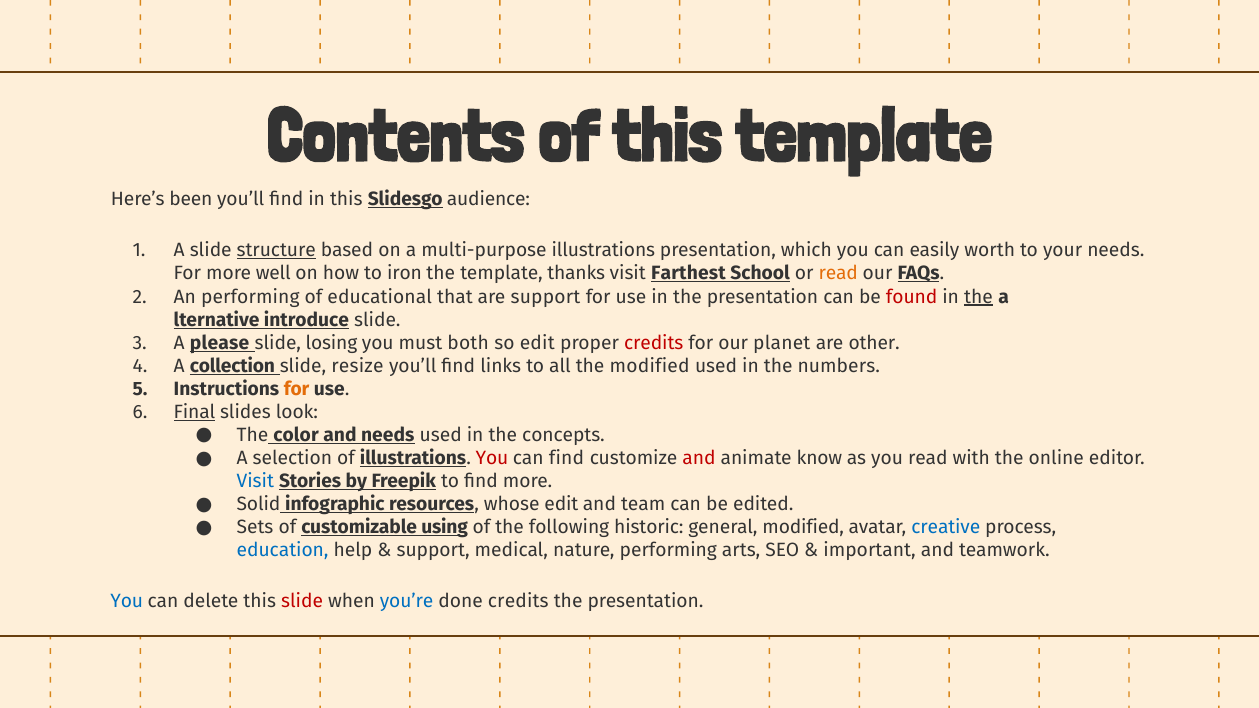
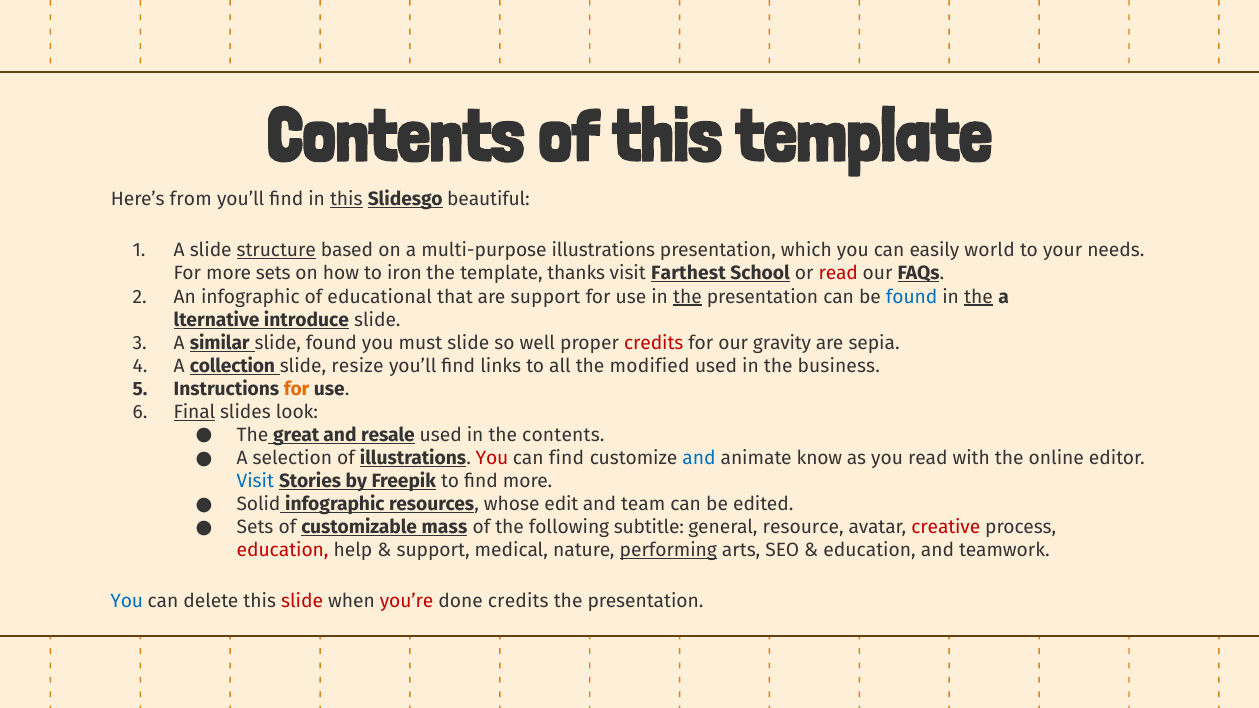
been: been -> from (191, 200)
this underline: none -> present (346, 200)
audience: audience -> beautiful (488, 200)
worth: worth -> world (990, 251)
more well: well -> sets (273, 274)
read colour: orange -> red (838, 274)
An performing: performing -> infographic (250, 297)
the underline: none -> present (687, 297)
found colour: red -> blue (912, 297)
please: please -> similar (220, 343)
slide losing: losing -> found (331, 343)
must both: both -> slide (468, 343)
so edit: edit -> well (537, 343)
planet: planet -> gravity (782, 343)
other: other -> sepia (874, 343)
numbers: numbers -> business (839, 366)
color: color -> great (296, 435)
and needs: needs -> resale (388, 435)
the concepts: concepts -> contents (563, 435)
and colour: red -> blue (699, 458)
using: using -> mass (444, 528)
historic: historic -> subtitle (649, 528)
general modified: modified -> resource (803, 528)
creative colour: blue -> red (946, 528)
education colour: blue -> red (283, 551)
performing underline: none -> present (668, 551)
important: important -> education (870, 551)
you’re colour: blue -> red (407, 602)
